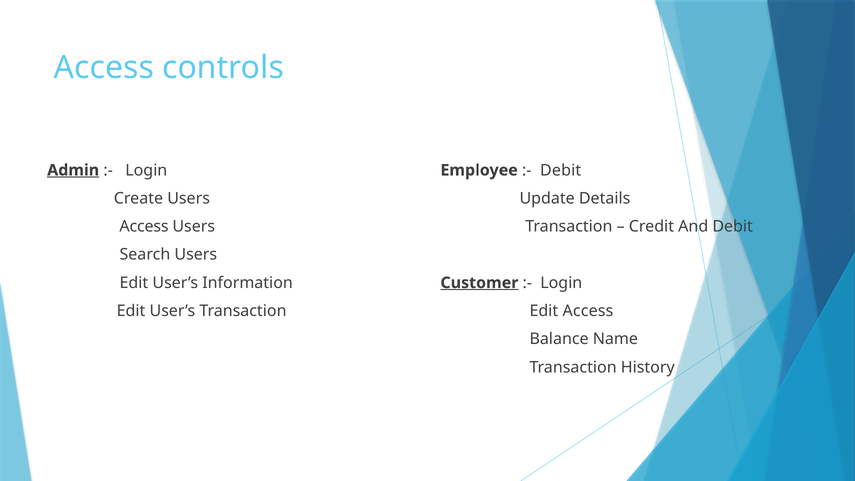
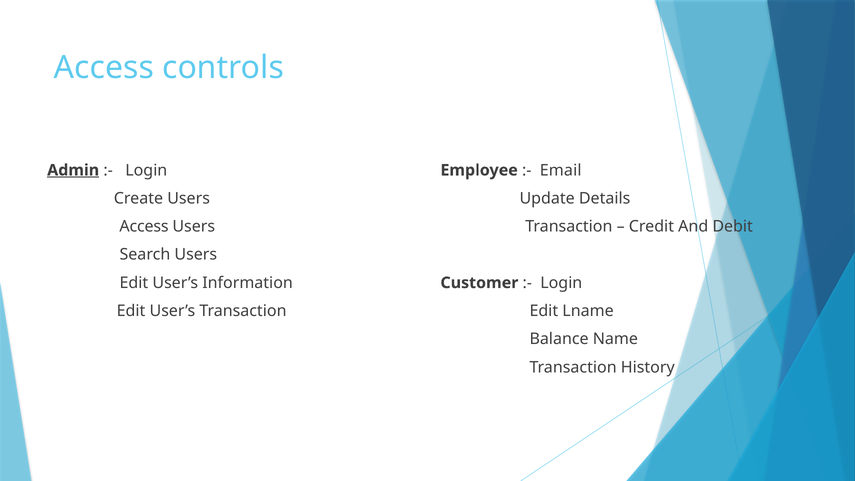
Debit: Debit -> Email (561, 170)
Customer underline: present -> none (479, 283)
Edit Access: Access -> Lname (588, 311)
